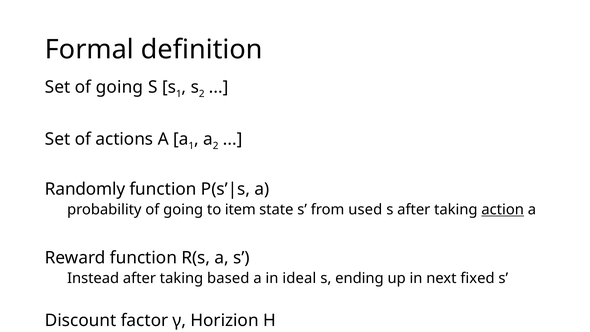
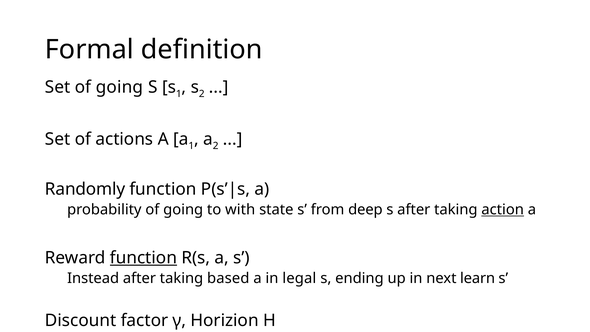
item: item -> with (240, 210)
used: used -> deep (365, 210)
function underline: none -> present (143, 258)
ideal: ideal -> legal (299, 278)
fixed: fixed -> learn (478, 278)
